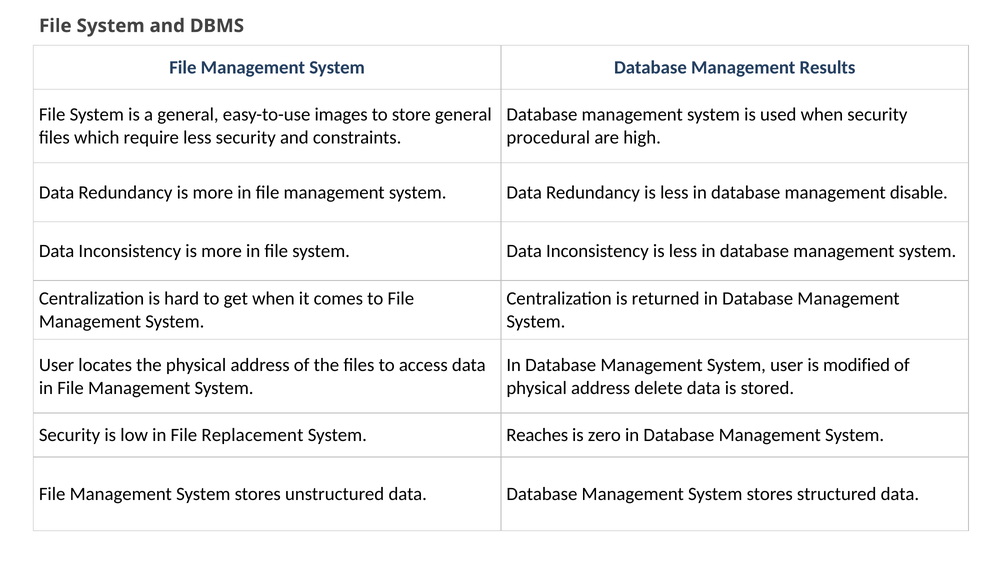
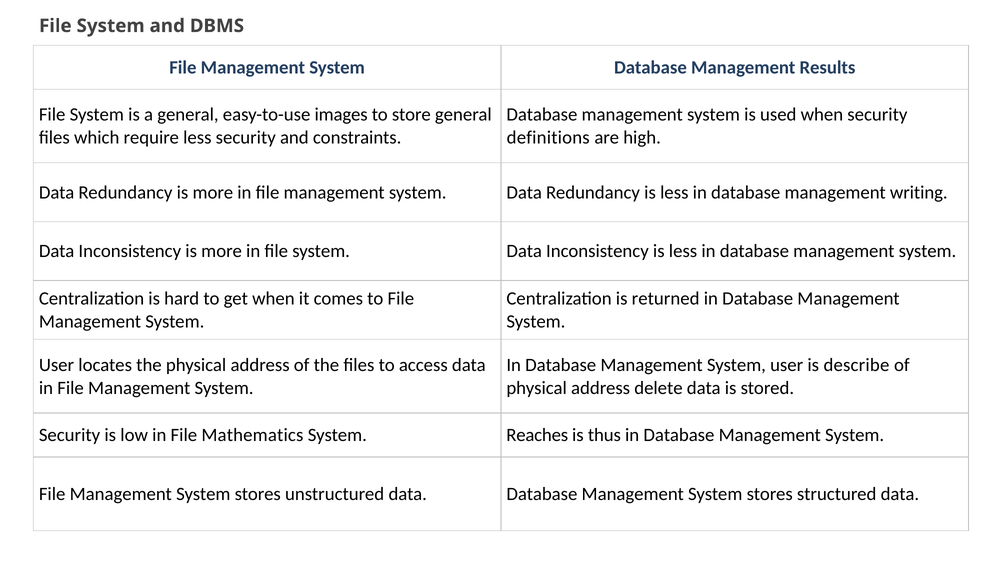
procedural: procedural -> definitions (548, 138)
disable: disable -> writing (919, 192)
modified: modified -> describe (856, 365)
Replacement: Replacement -> Mathematics (252, 435)
zero: zero -> thus (604, 435)
